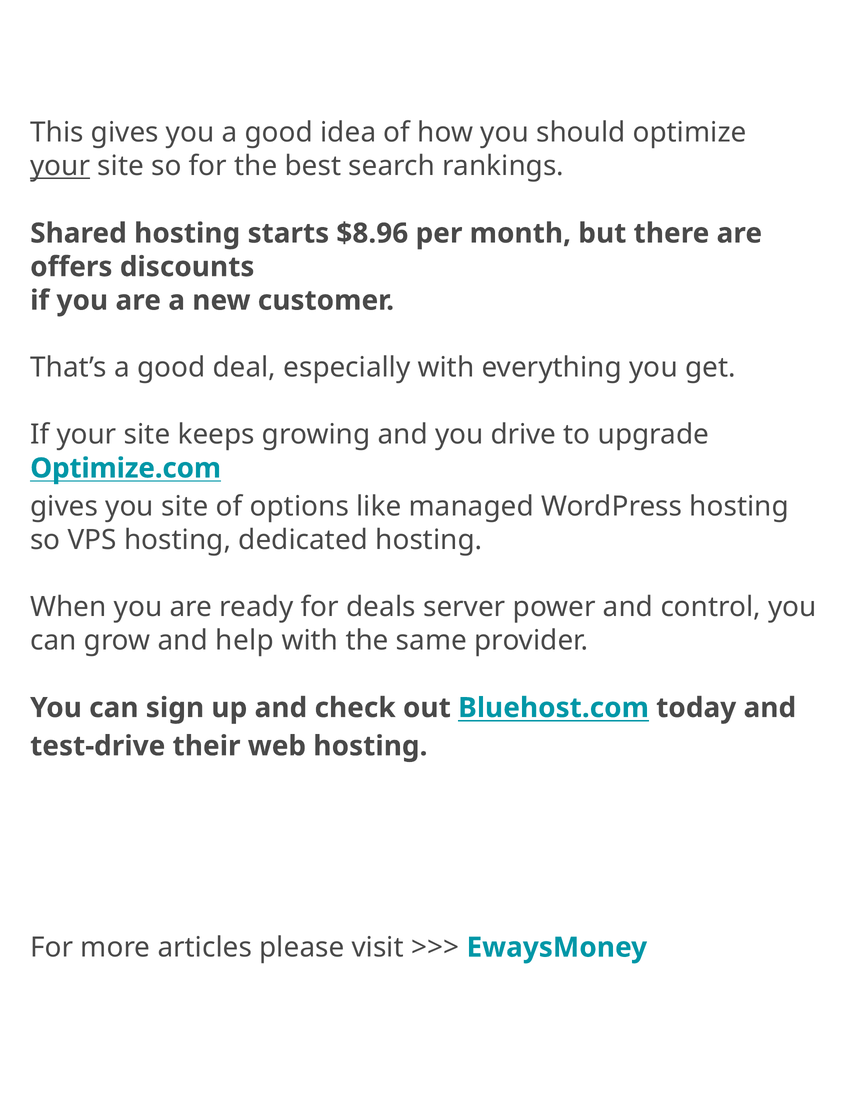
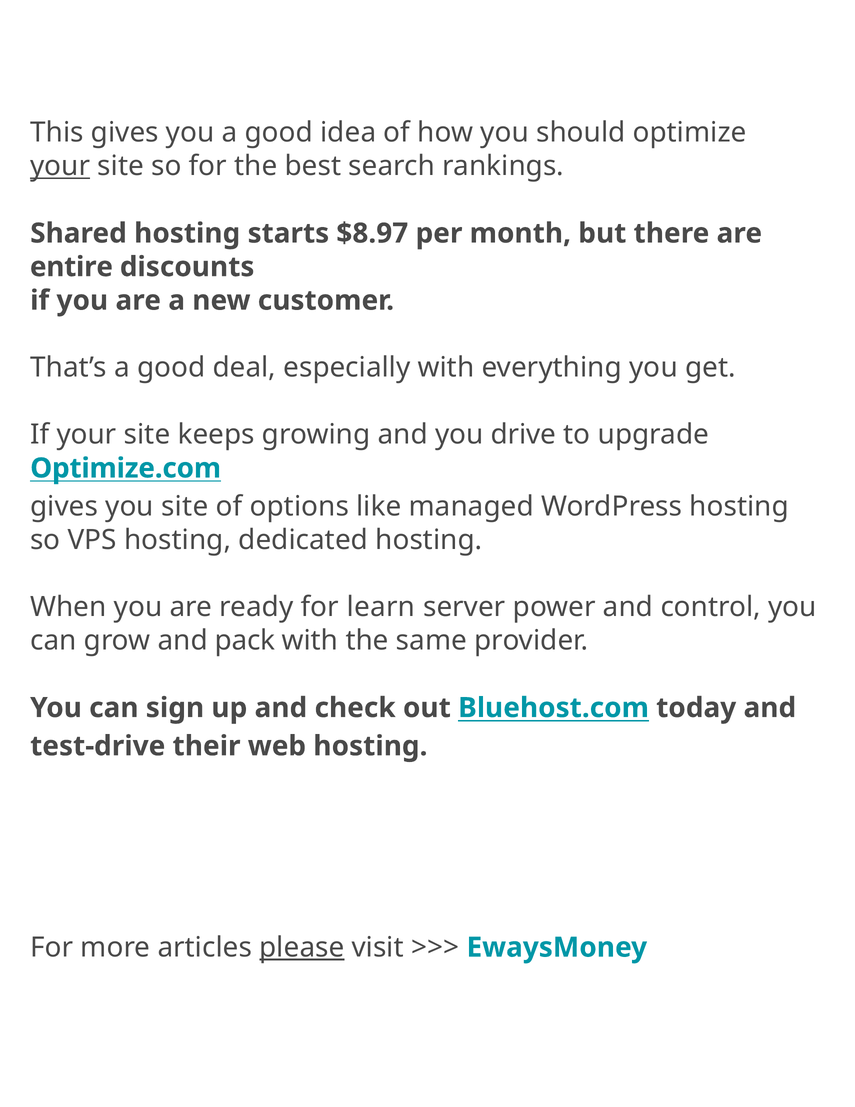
$8.96: $8.96 -> $8.97 (372, 233)
offers: offers -> entire (71, 267)
deals: deals -> learn (381, 607)
help: help -> pack (245, 640)
please underline: none -> present (302, 947)
